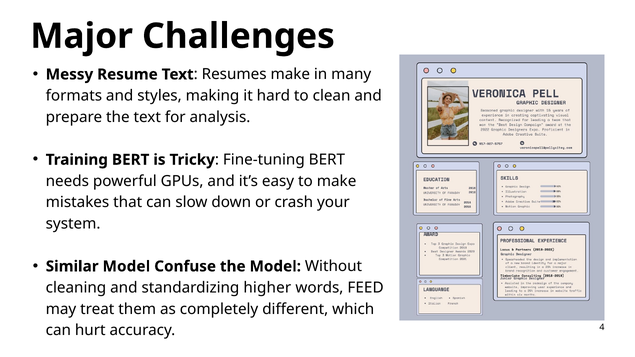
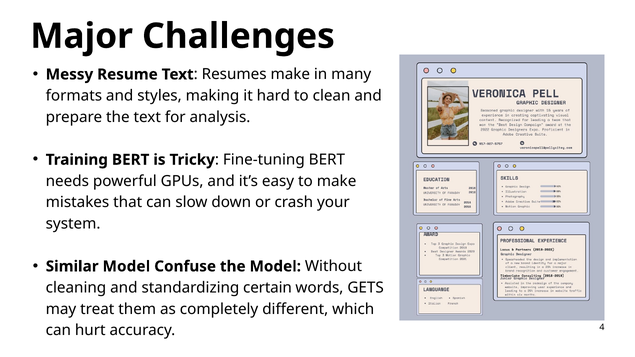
higher: higher -> certain (267, 288)
FEED: FEED -> GETS (366, 288)
